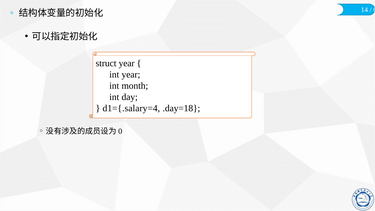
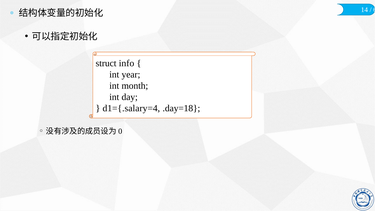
struct year: year -> info (127, 63)
